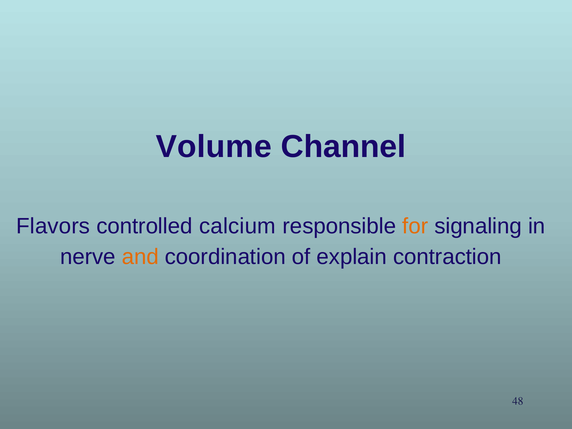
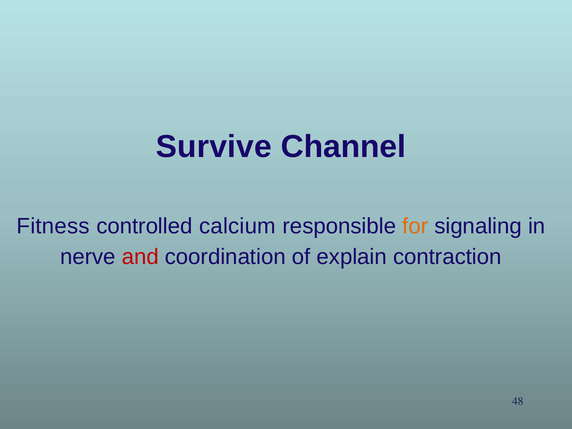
Volume: Volume -> Survive (214, 147)
Flavors: Flavors -> Fitness (53, 226)
and colour: orange -> red (140, 257)
